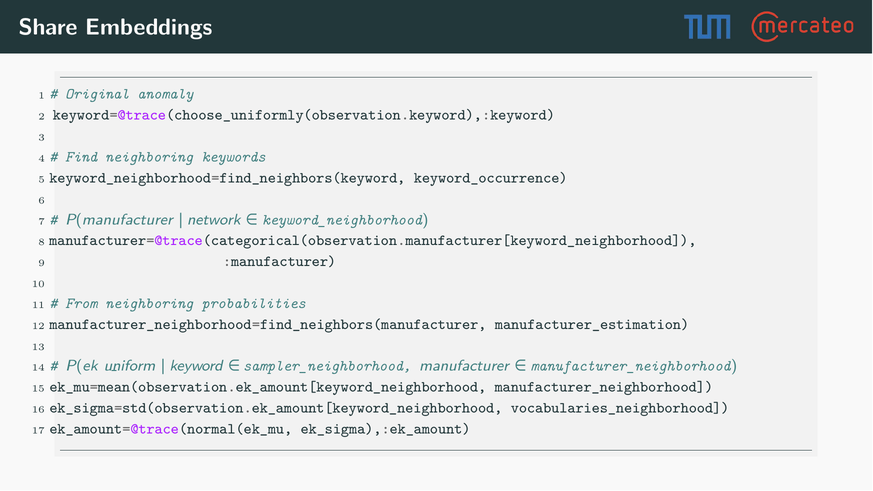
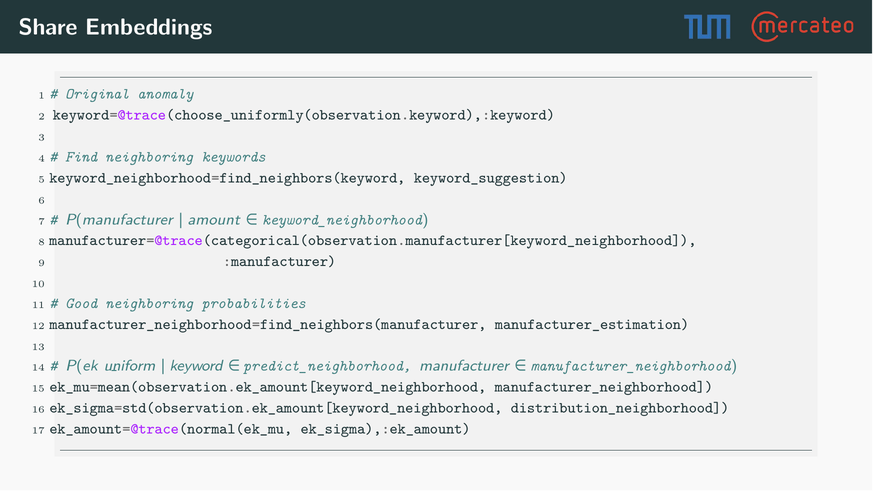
keyword_occurrence: keyword_occurrence -> keyword_suggestion (491, 178)
network: network -> amount (214, 220)
From: From -> Good (81, 303)
sampler_neighborhood: sampler_neighborhood -> predict_neighborhood (327, 366)
vocabularies_neighborhood: vocabularies_neighborhood -> distribution_neighborhood (620, 408)
